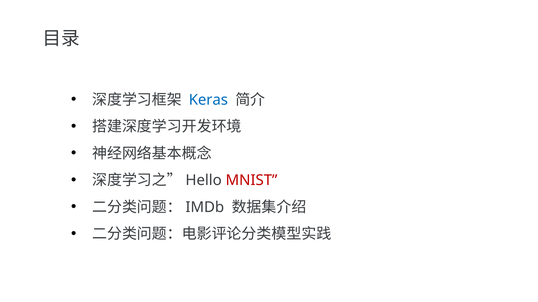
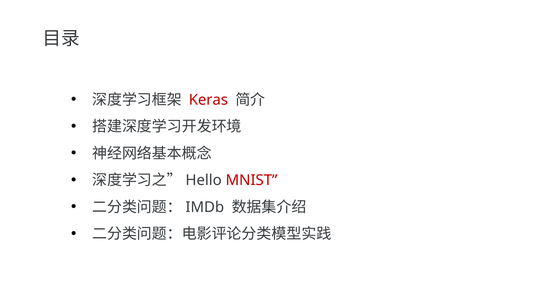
Keras colour: blue -> red (208, 100)
